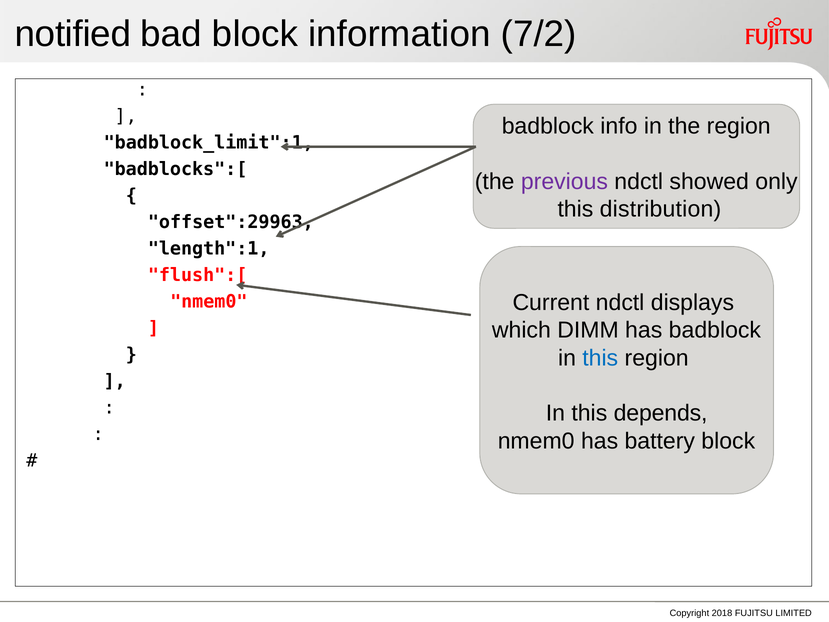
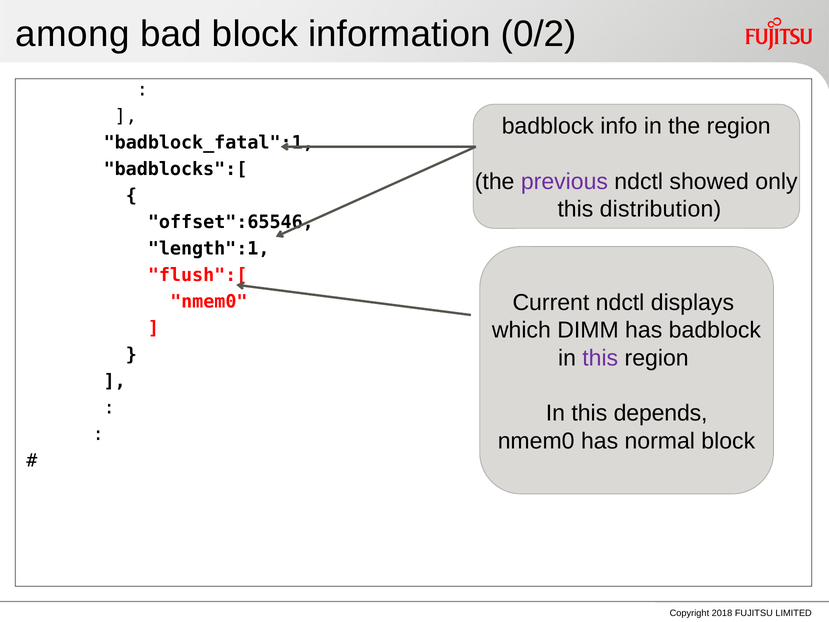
notified: notified -> among (73, 34)
7/2: 7/2 -> 0/2 (539, 34)
badblock_limit":1: badblock_limit":1 -> badblock_fatal":1 (209, 143)
offset":29963: offset":29963 -> offset":65546 (231, 222)
this colour: blue -> purple (600, 358)
battery: battery -> normal (660, 441)
